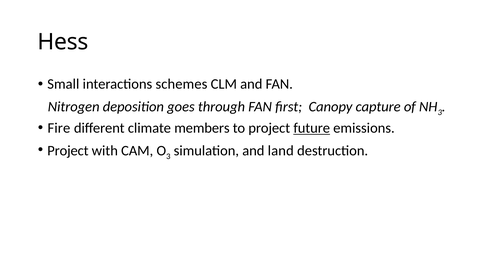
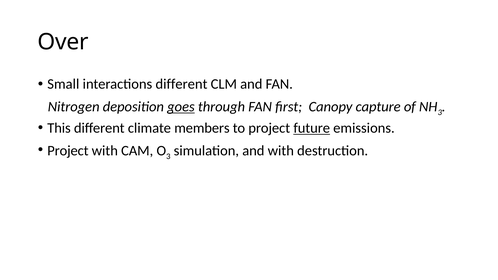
Hess: Hess -> Over (63, 42)
interactions schemes: schemes -> different (181, 84)
goes underline: none -> present (181, 107)
Fire: Fire -> This (59, 128)
and land: land -> with (281, 151)
